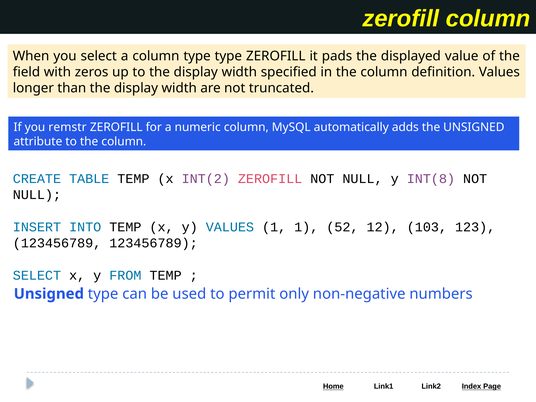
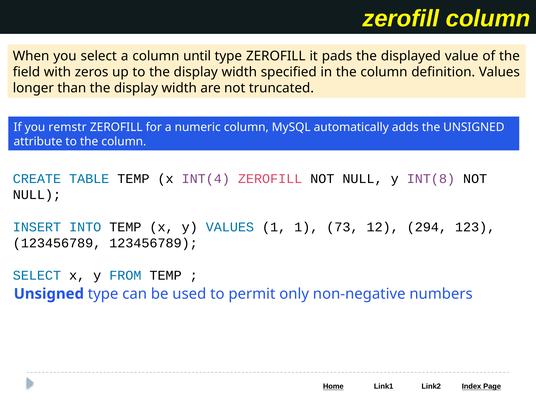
column type: type -> until (197, 56)
INT(2: INT(2 -> INT(4 (206, 179)
52: 52 -> 73 (342, 227)
103: 103 -> 294 (427, 227)
